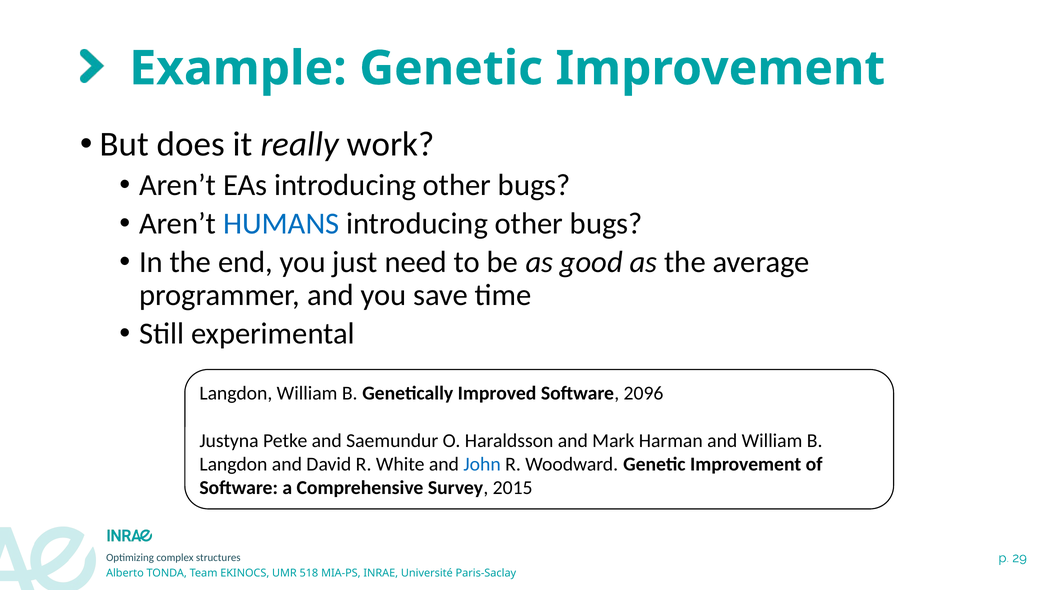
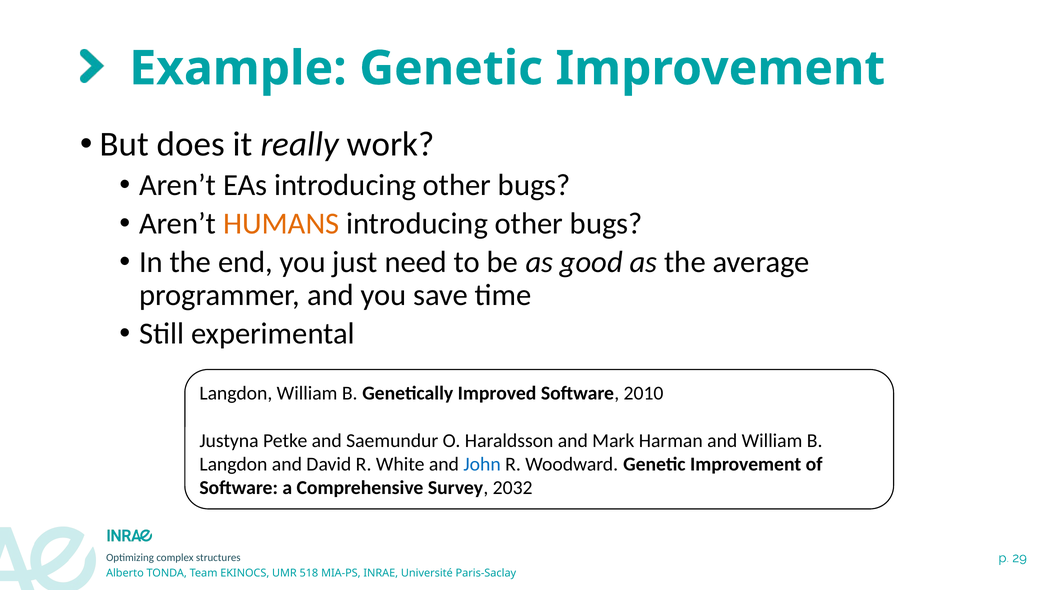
HUMANS colour: blue -> orange (281, 224)
2096: 2096 -> 2010 (644, 394)
2015: 2015 -> 2032 (513, 488)
